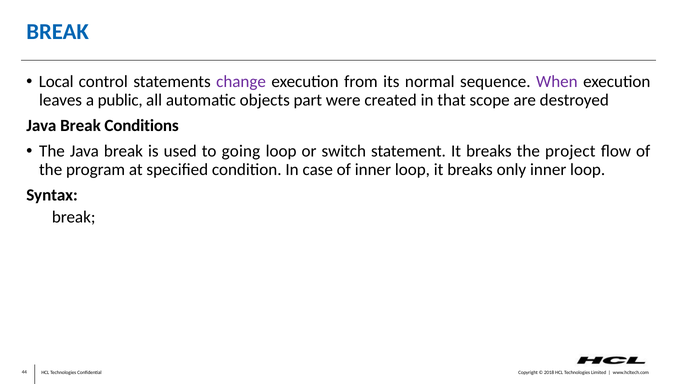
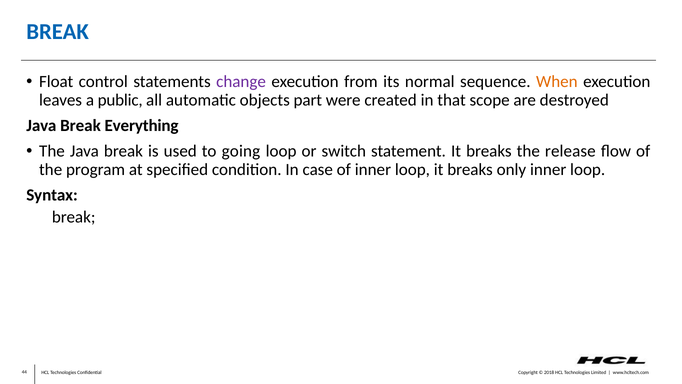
Local: Local -> Float (56, 82)
When colour: purple -> orange (557, 82)
Conditions: Conditions -> Everything (142, 125)
project: project -> release (570, 151)
